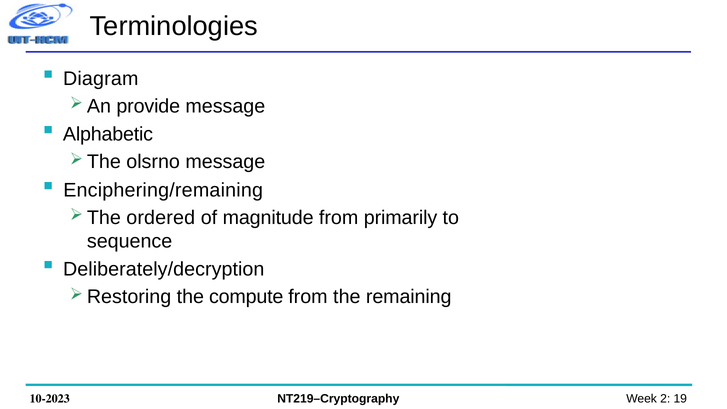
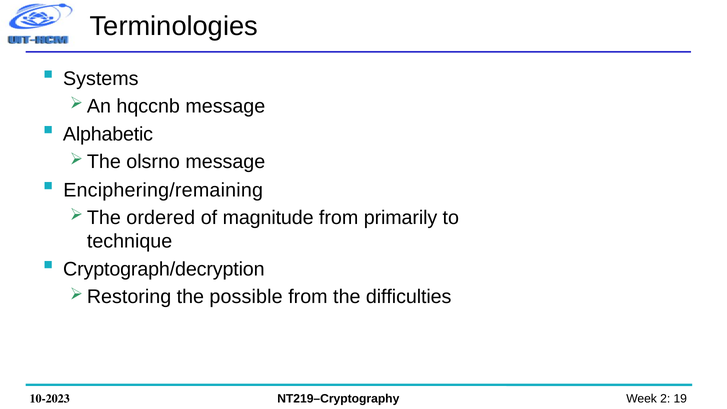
Diagram: Diagram -> Systems (101, 79)
provide: provide -> hqccnb (148, 106)
sequence: sequence -> technique (130, 241)
Deliberately/decryption: Deliberately/decryption -> Cryptograph/decryption (164, 269)
compute: compute -> possible (246, 297)
remaining: remaining -> difficulties (409, 297)
